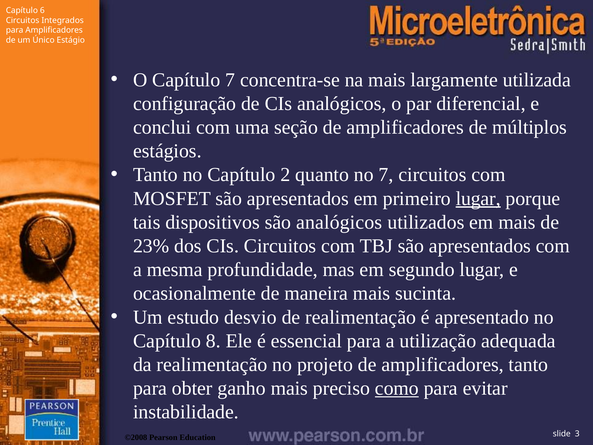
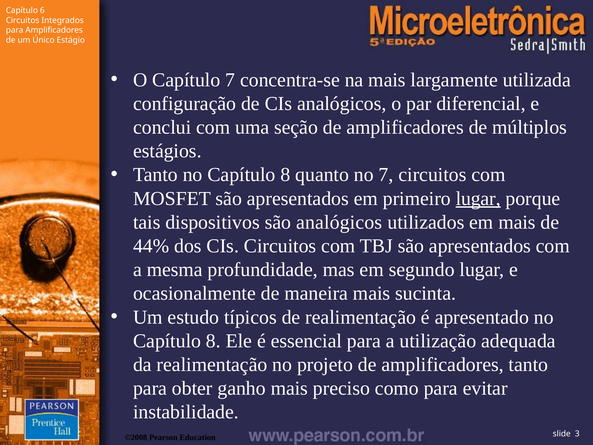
Tanto no Capítulo 2: 2 -> 8 (285, 175)
23%: 23% -> 44% (151, 246)
desvio: desvio -> típicos (250, 317)
como underline: present -> none (397, 388)
